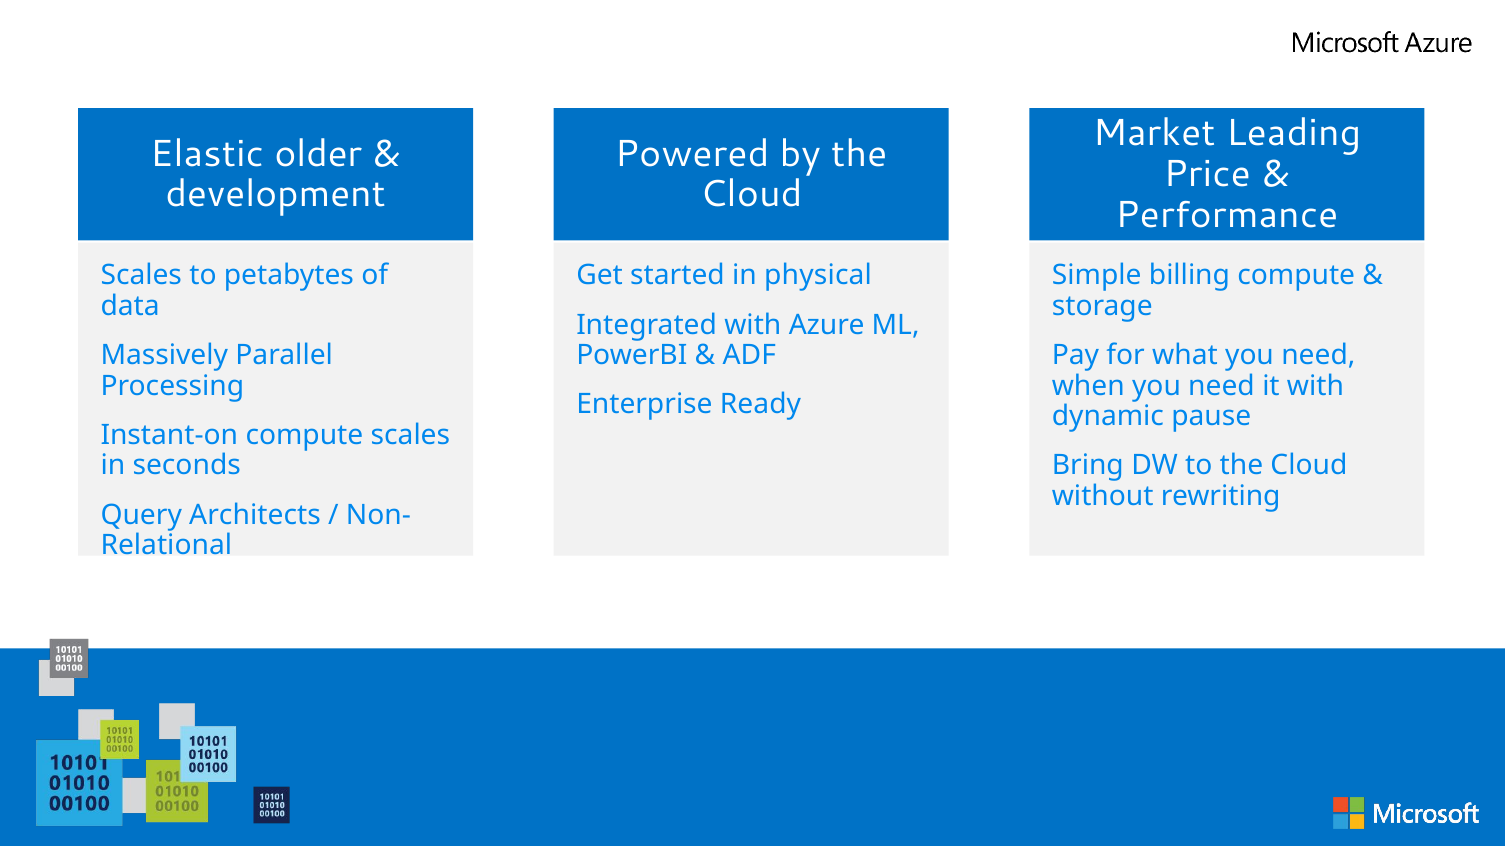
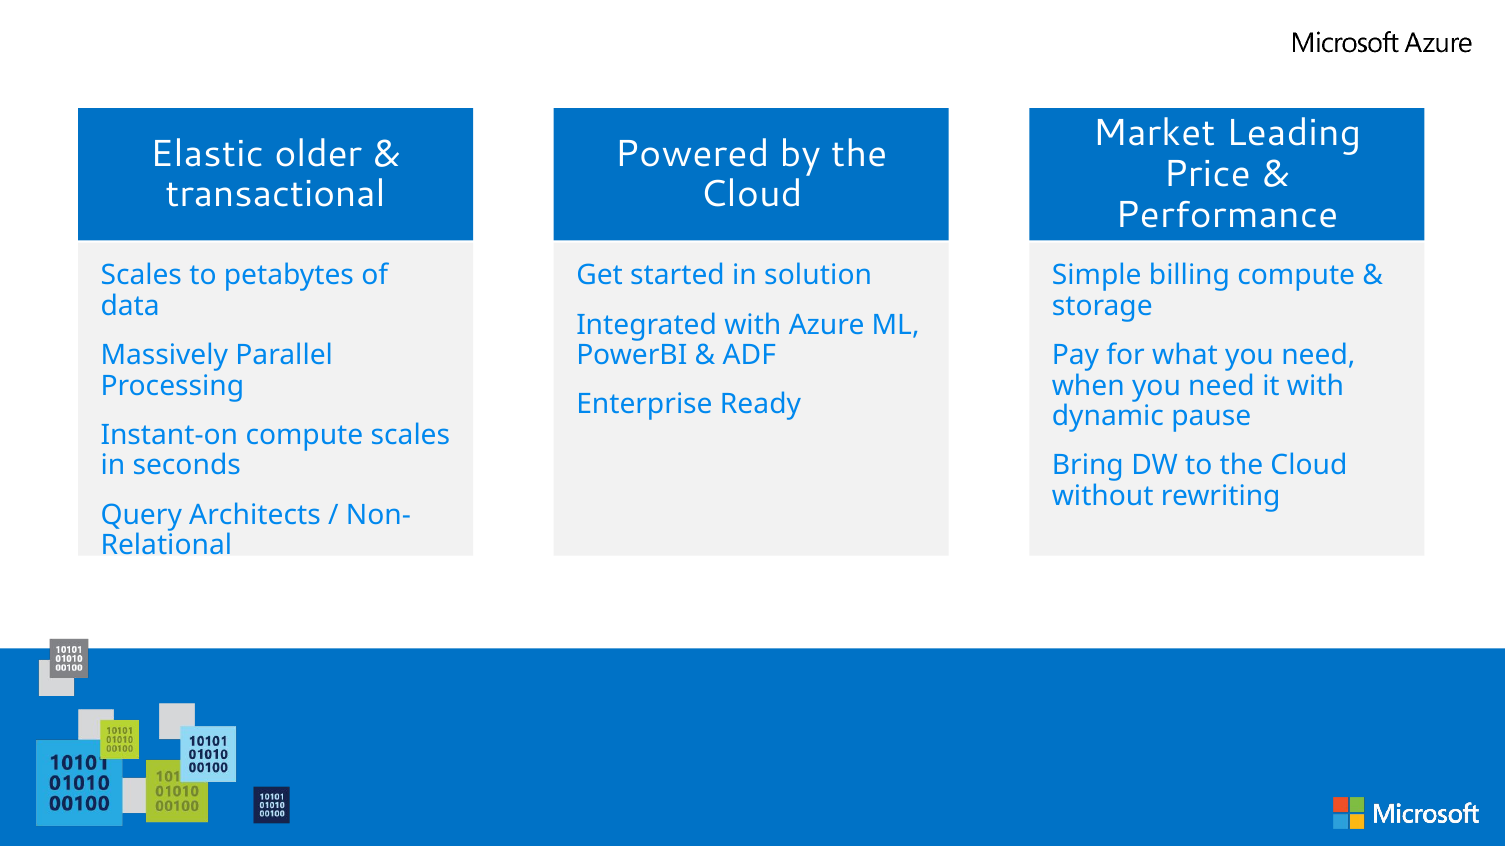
development: development -> transactional (276, 195)
physical: physical -> solution (818, 276)
